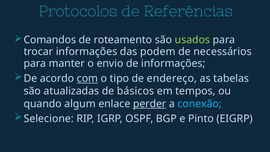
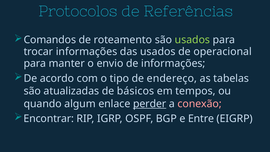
das podem: podem -> usados (158, 52)
necessários: necessários -> operacional (223, 52)
com underline: present -> none (87, 78)
conexão colour: light blue -> pink (200, 104)
Selecione: Selecione -> Encontrar (49, 119)
Pinto: Pinto -> Entre (201, 119)
